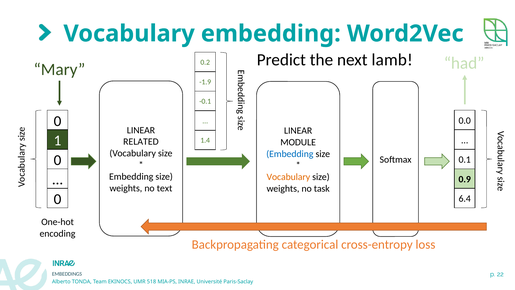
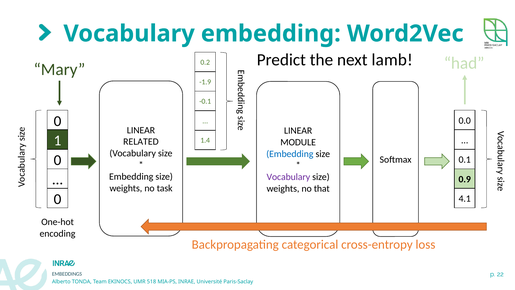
Vocabulary colour: orange -> purple (288, 177)
text: text -> task (165, 188)
task: task -> that (322, 188)
6.4: 6.4 -> 4.1 (465, 199)
